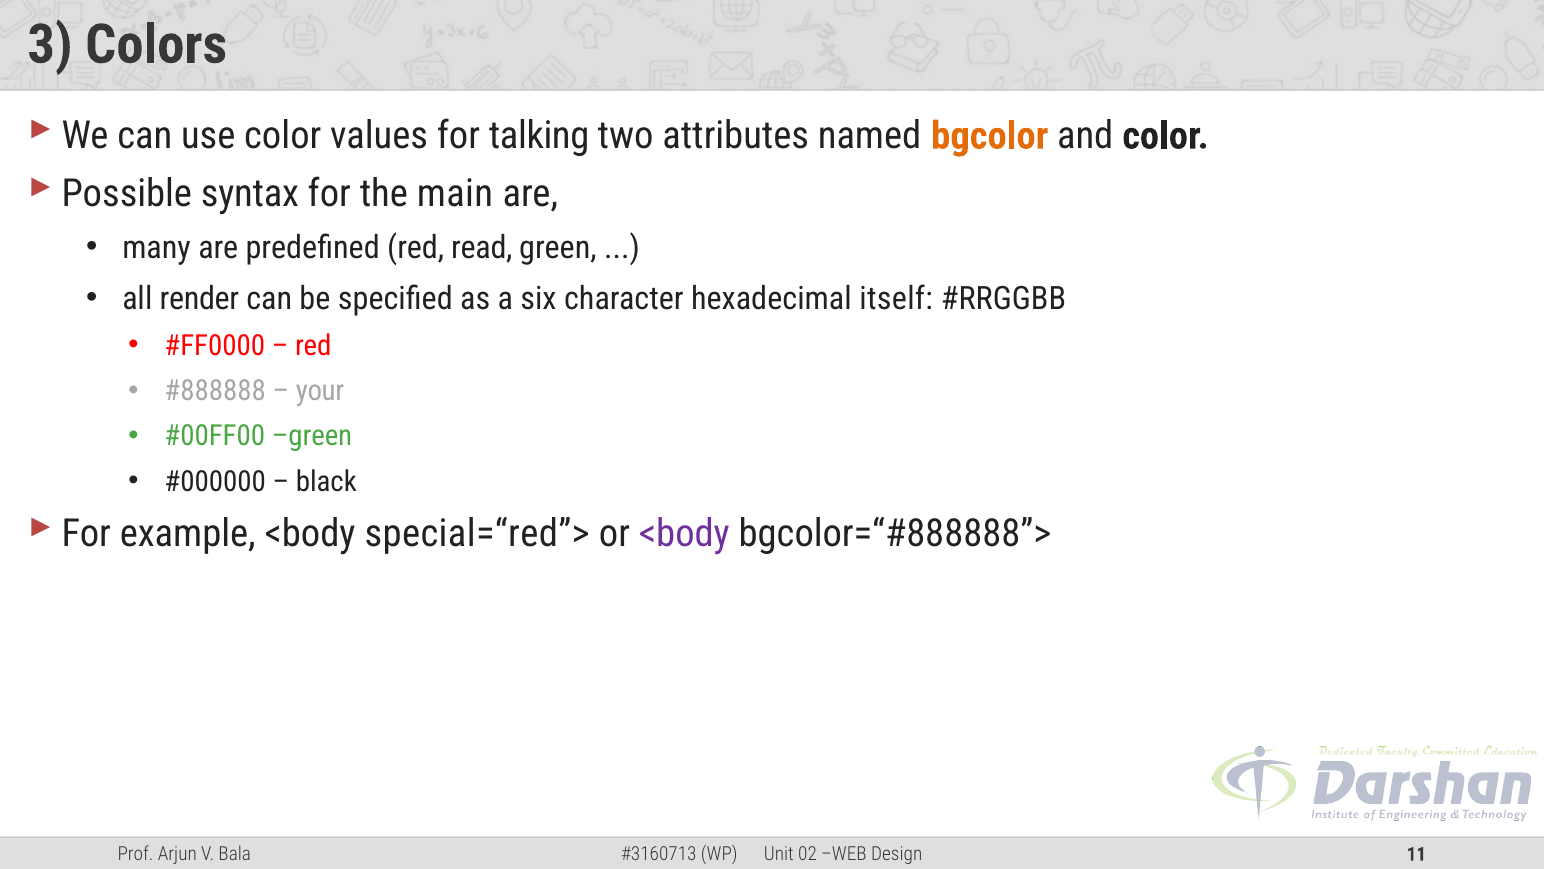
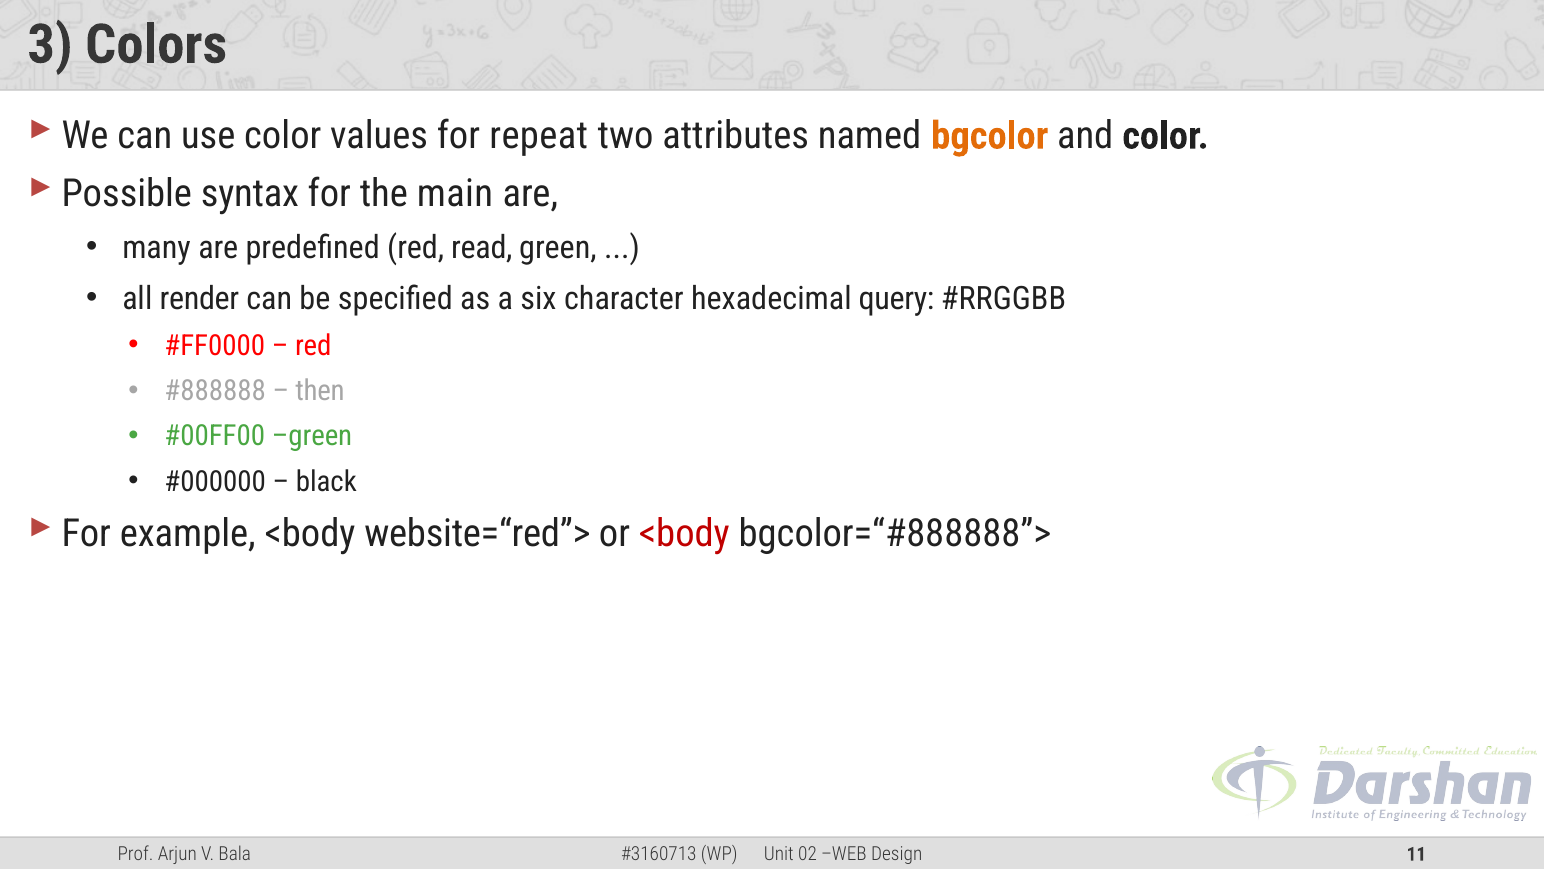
talking: talking -> repeat (539, 136)
itself: itself -> query (896, 298)
your: your -> then (320, 391)
special=“red”>: special=“red”> -> website=“red”> (477, 534)
<body colour: purple -> red (684, 534)
